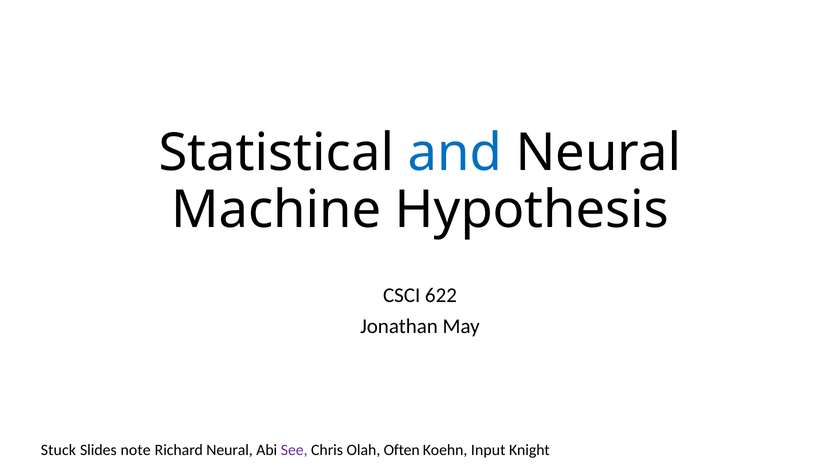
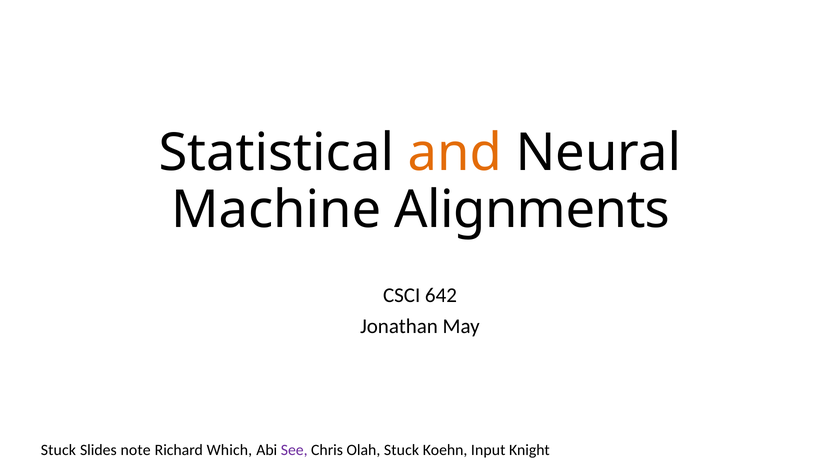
and colour: blue -> orange (455, 153)
Hypothesis: Hypothesis -> Alignments (532, 210)
622: 622 -> 642 (441, 295)
Richard Neural: Neural -> Which (229, 450)
Olah Often: Often -> Stuck (402, 450)
